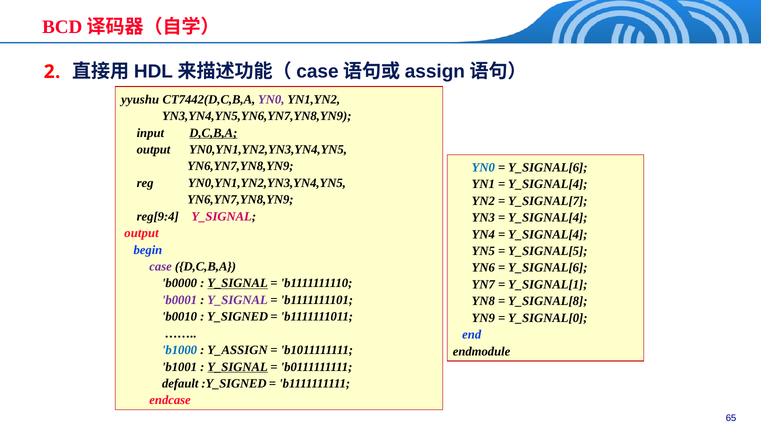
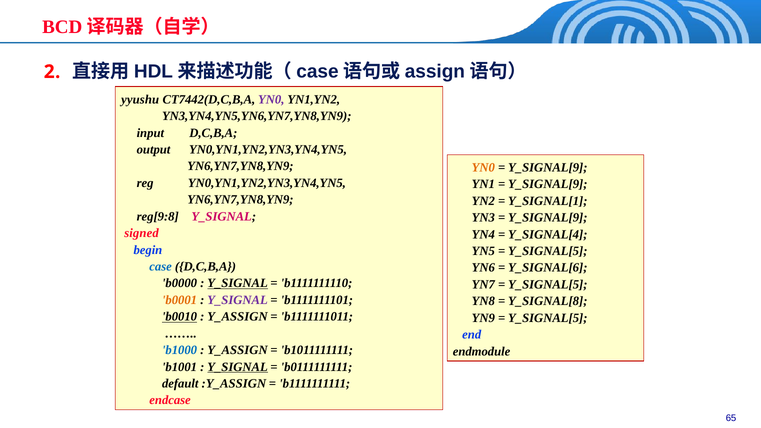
D,C,B,A underline: present -> none (213, 133)
YN0 colour: blue -> orange (483, 168)
Y_SIGNAL[6: Y_SIGNAL[6 -> Y_SIGNAL[9 (548, 168)
Y_SIGNAL[4: Y_SIGNAL[4 -> Y_SIGNAL[9 (548, 184)
Y_SIGNAL[7: Y_SIGNAL[7 -> Y_SIGNAL[1 (548, 201)
reg[9:4: reg[9:4 -> reg[9:8 (158, 216)
Y_SIGNAL[4: Y_SIGNAL[4 -> Y_SIGNAL[9 (548, 218)
output: output -> signed (142, 233)
case colour: purple -> blue (161, 267)
Y_SIGNAL[1: Y_SIGNAL[1 -> Y_SIGNAL[5 (548, 285)
b0001 colour: purple -> orange (180, 300)
b0010 underline: none -> present (180, 317)
Y_SIGNED: Y_SIGNED -> Y_ASSIGN (237, 317)
Y_SIGNAL[0: Y_SIGNAL[0 -> Y_SIGNAL[5 (548, 318)
:Y_SIGNED: :Y_SIGNED -> :Y_ASSIGN (234, 384)
